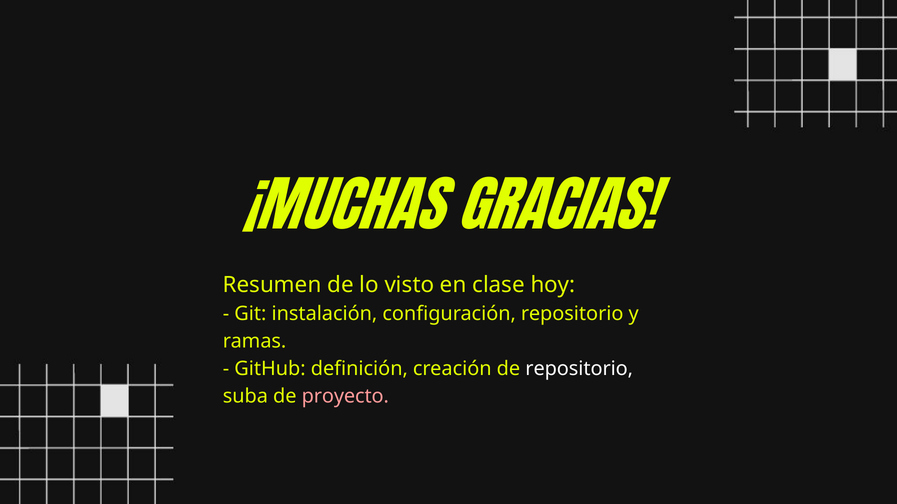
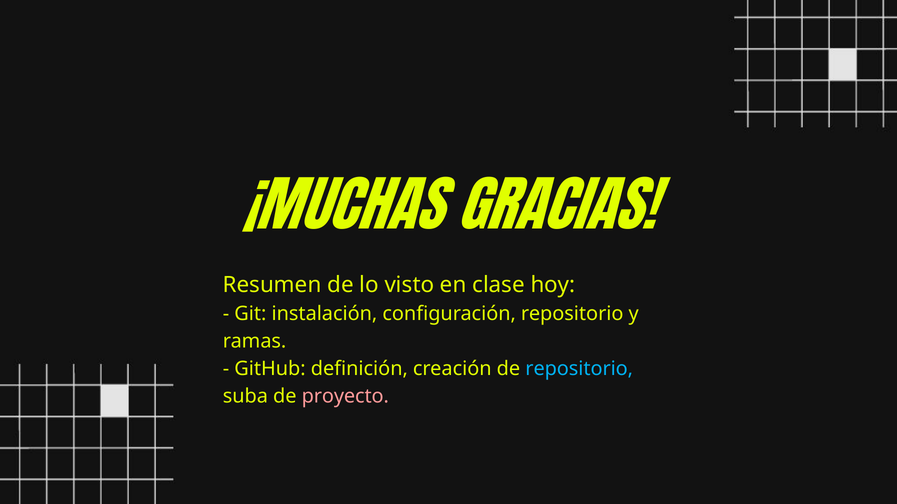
repositorio colour: white -> light blue (579, 369)
